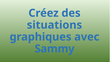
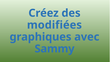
situations: situations -> modifiées (54, 25)
